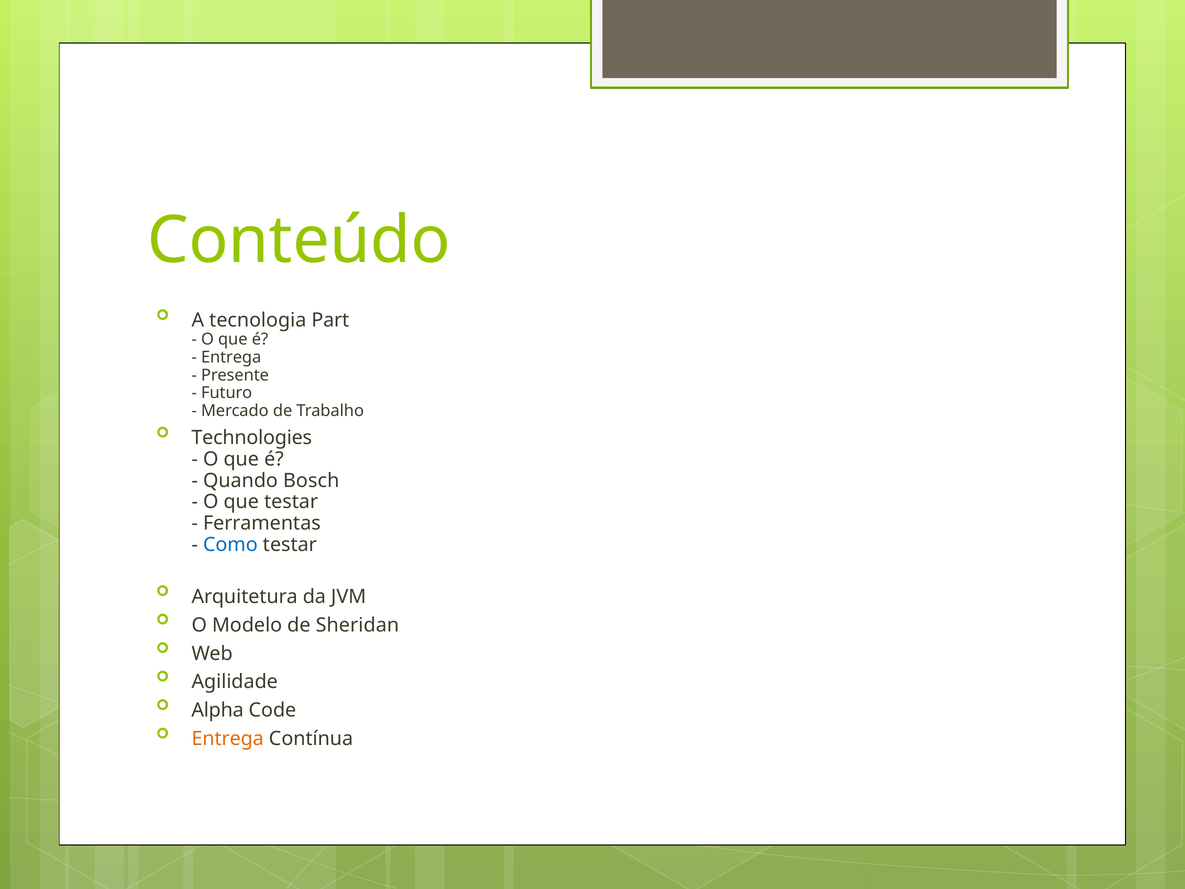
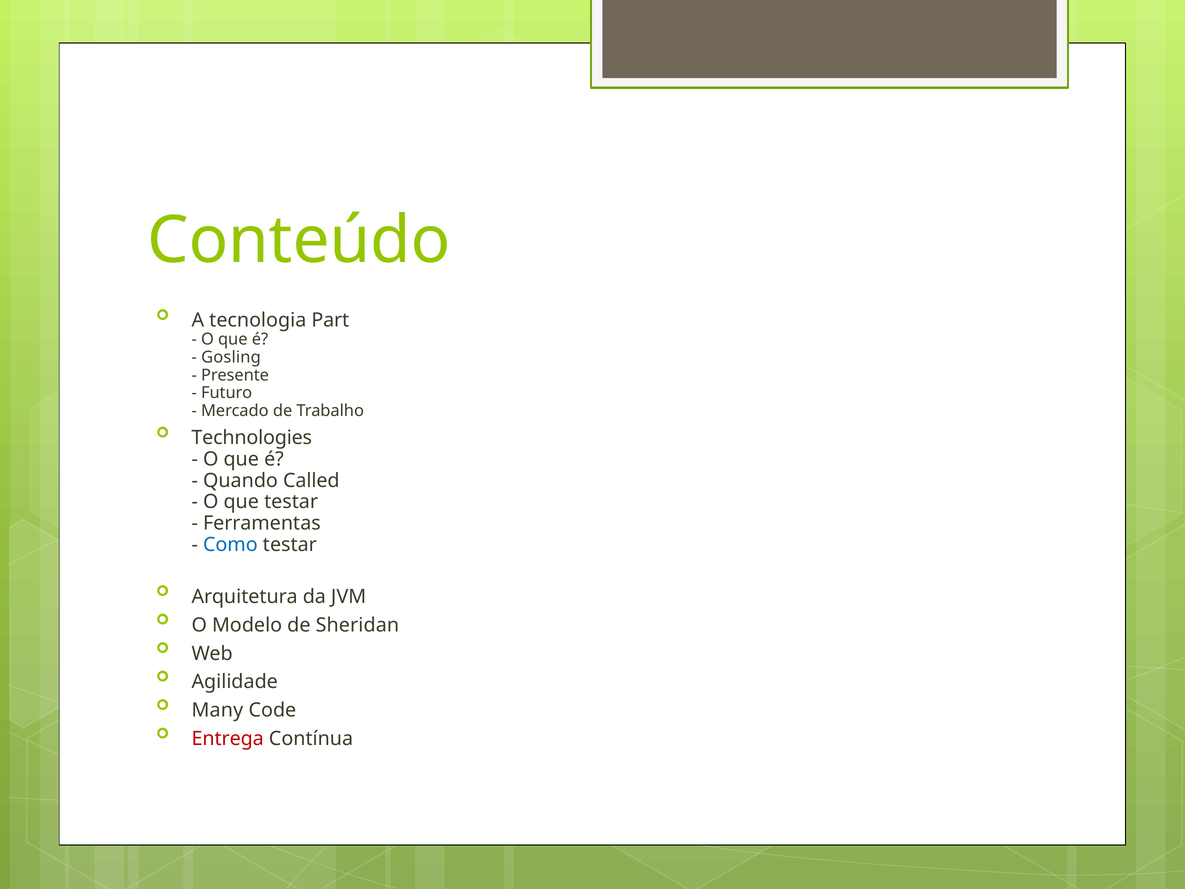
Entrega: Entrega -> Gosling (231, 357)
Bosch: Bosch -> Called (311, 480)
Alpha: Alpha -> Many (217, 710)
Entrega colour: orange -> red (228, 739)
